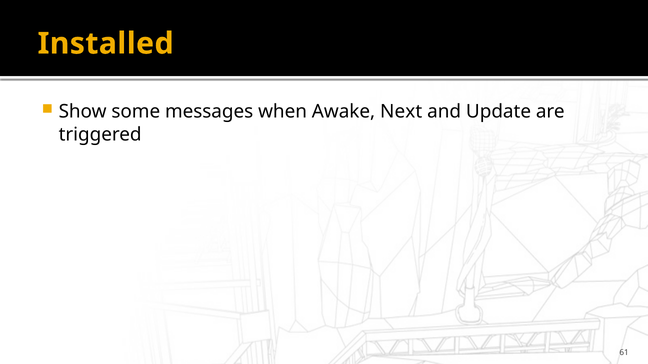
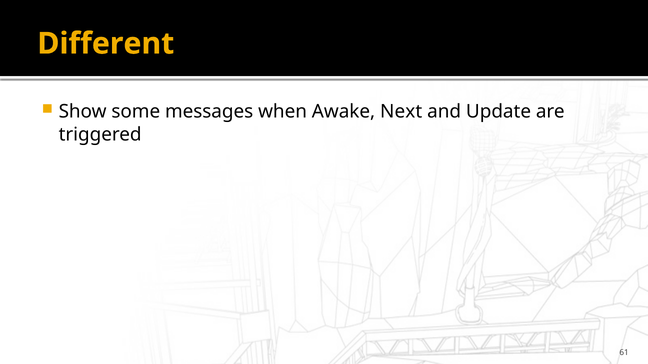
Installed: Installed -> Different (106, 44)
